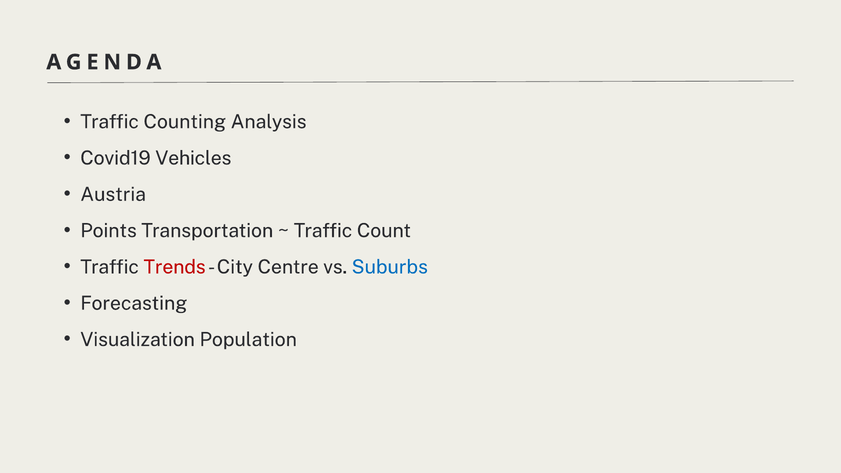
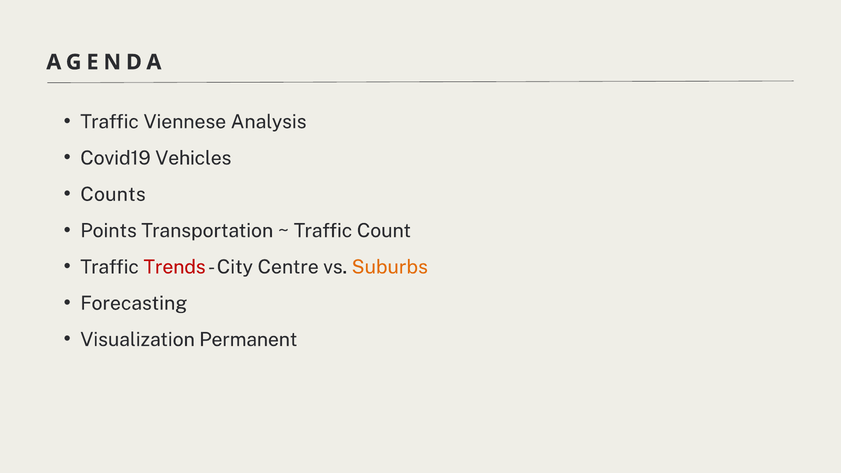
Counting: Counting -> Viennese (185, 122)
Austria: Austria -> Counts (113, 194)
Suburbs colour: blue -> orange (390, 267)
Population: Population -> Permanent (248, 340)
